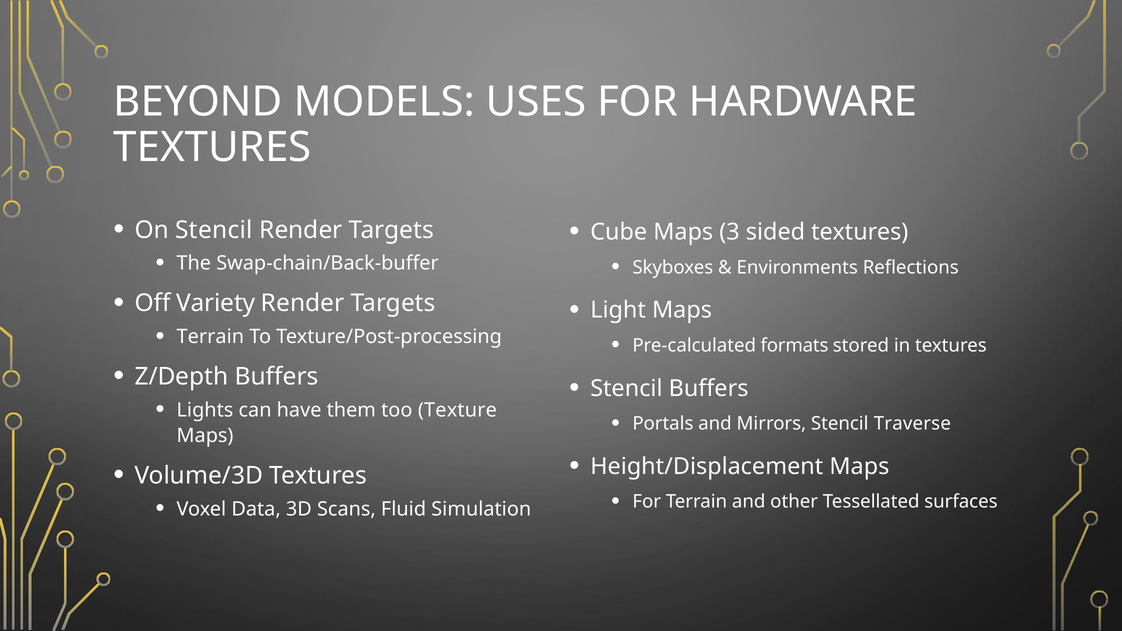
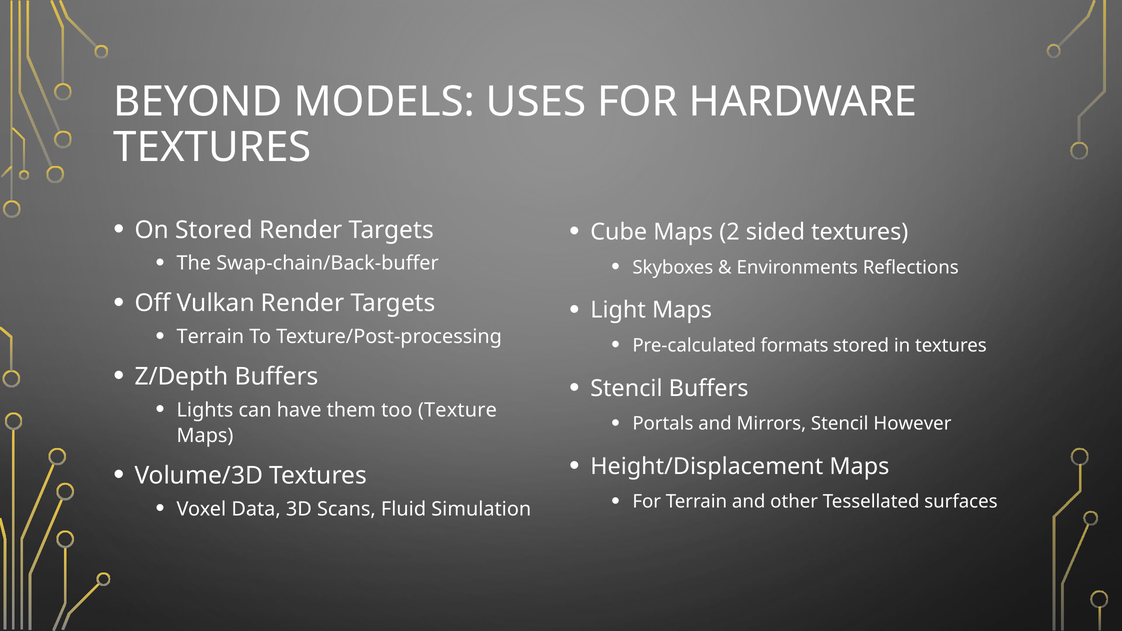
On Stencil: Stencil -> Stored (214, 230)
3: 3 -> 2 (730, 232)
Variety: Variety -> Vulkan (216, 303)
Traverse: Traverse -> However (912, 424)
